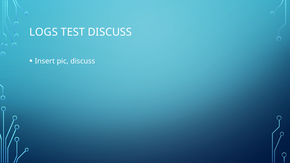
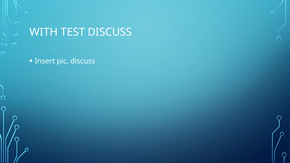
LOGS: LOGS -> WITH (44, 32)
